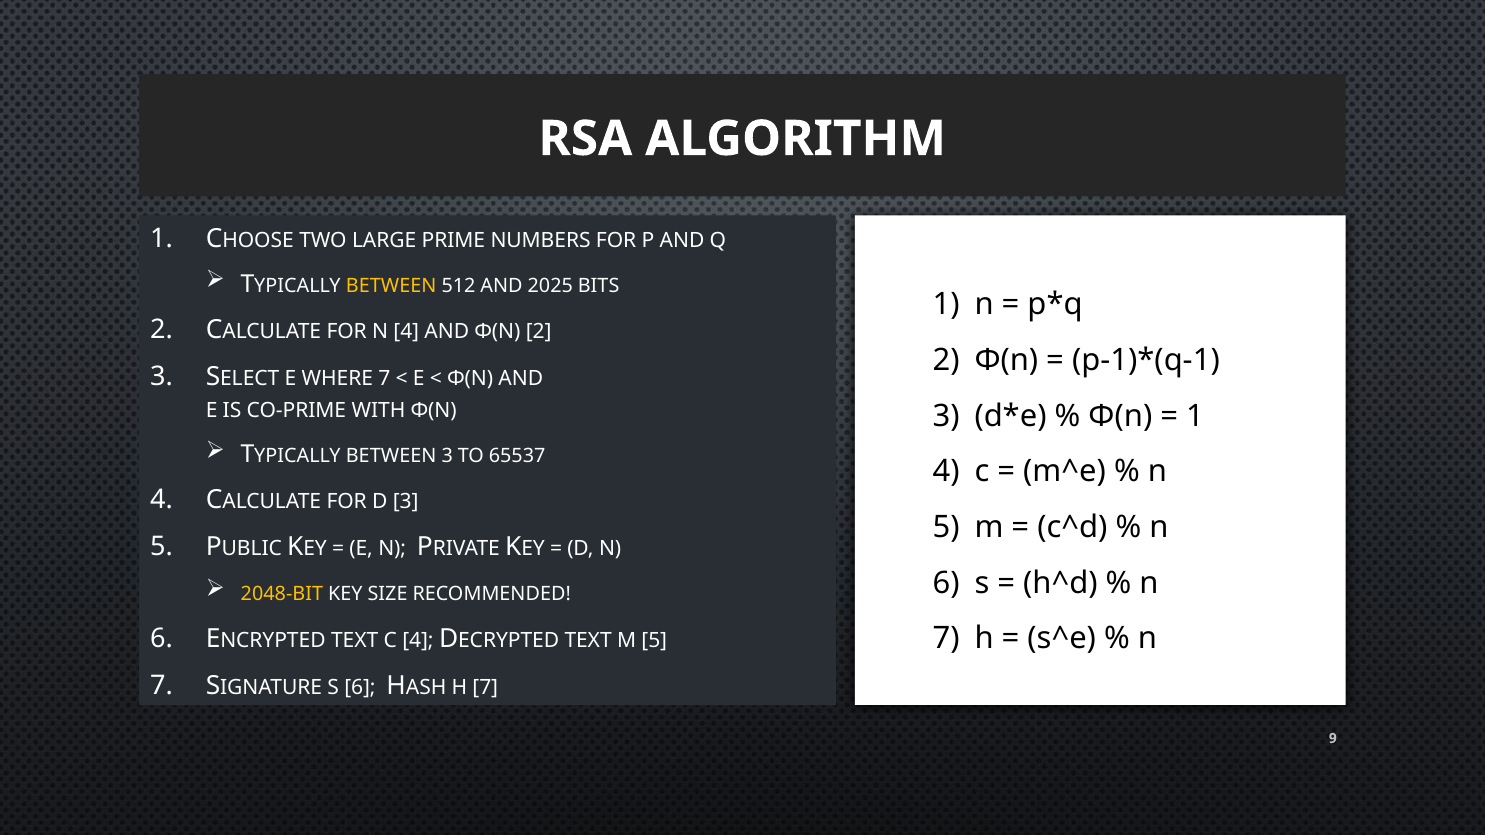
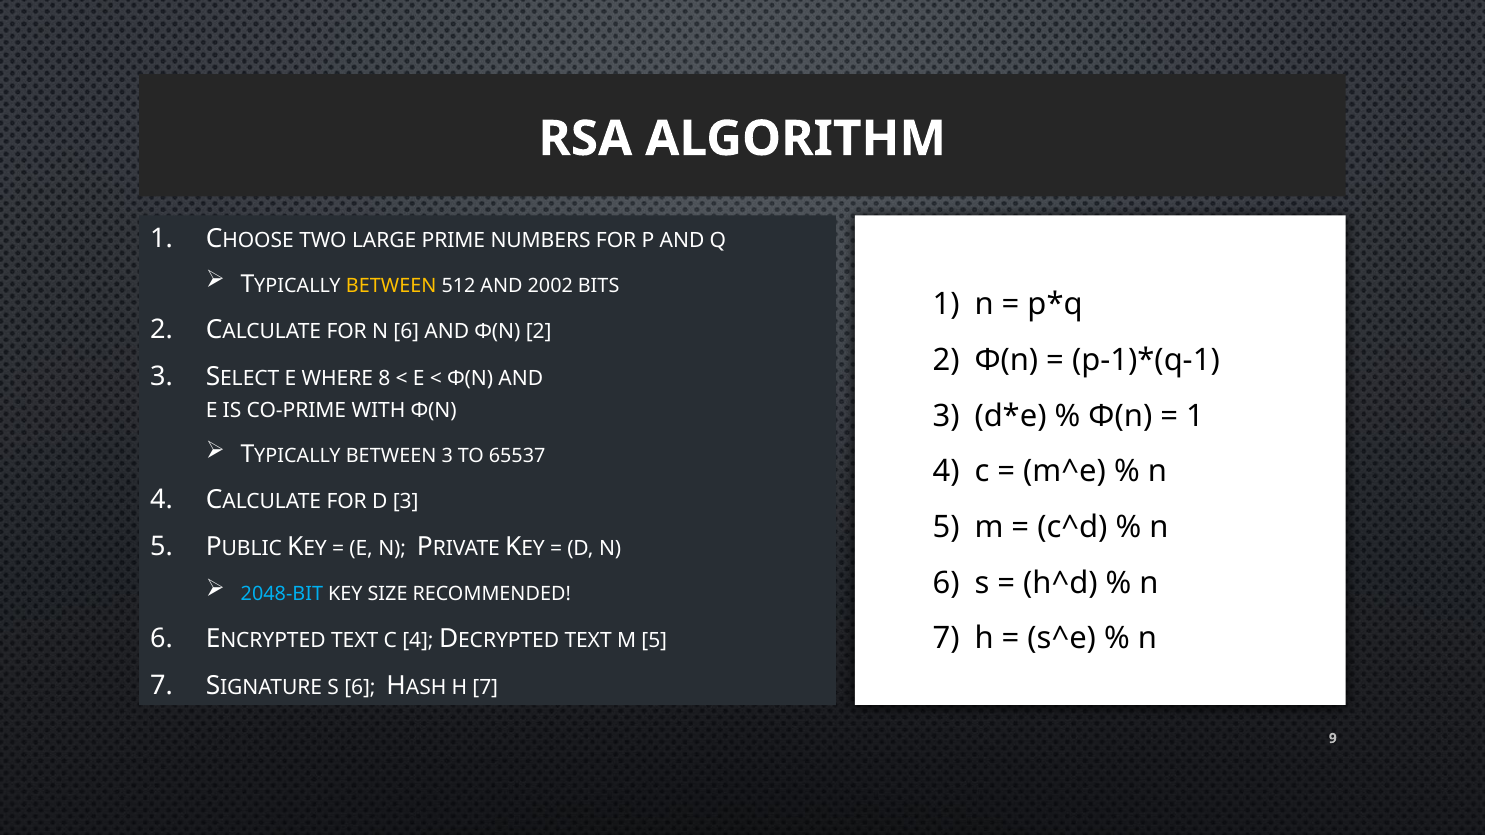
2025: 2025 -> 2002 (550, 286)
FOR N 4: 4 -> 6 (406, 332)
WHERE 7: 7 -> 8 (384, 379)
2048-BIT colour: yellow -> light blue (282, 594)
